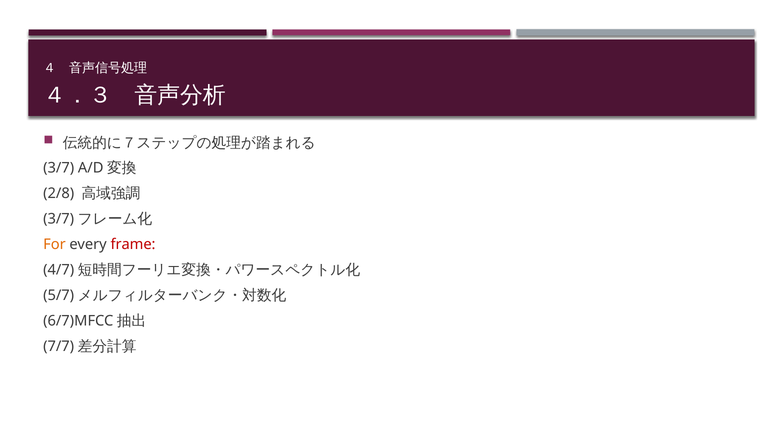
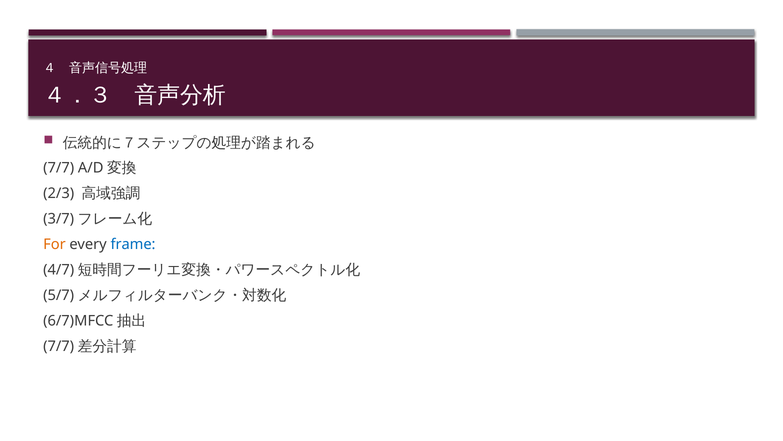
3/7: 3/7 -> 7/7 (59, 168)
2/8: 2/8 -> 2/3 (59, 193)
frame colour: red -> blue (133, 244)
